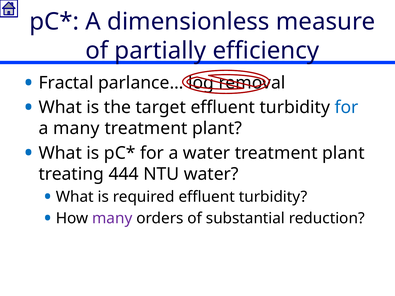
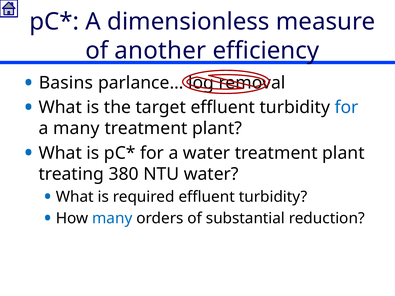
partially: partially -> another (160, 51)
Fractal: Fractal -> Basins (66, 83)
444: 444 -> 380 (124, 174)
many colour: purple -> blue (112, 218)
